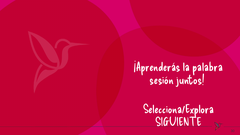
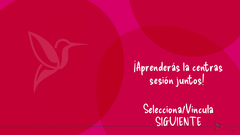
palabra: palabra -> centras (208, 67)
Selecciona/Explora: Selecciona/Explora -> Selecciona/Vincula (178, 109)
